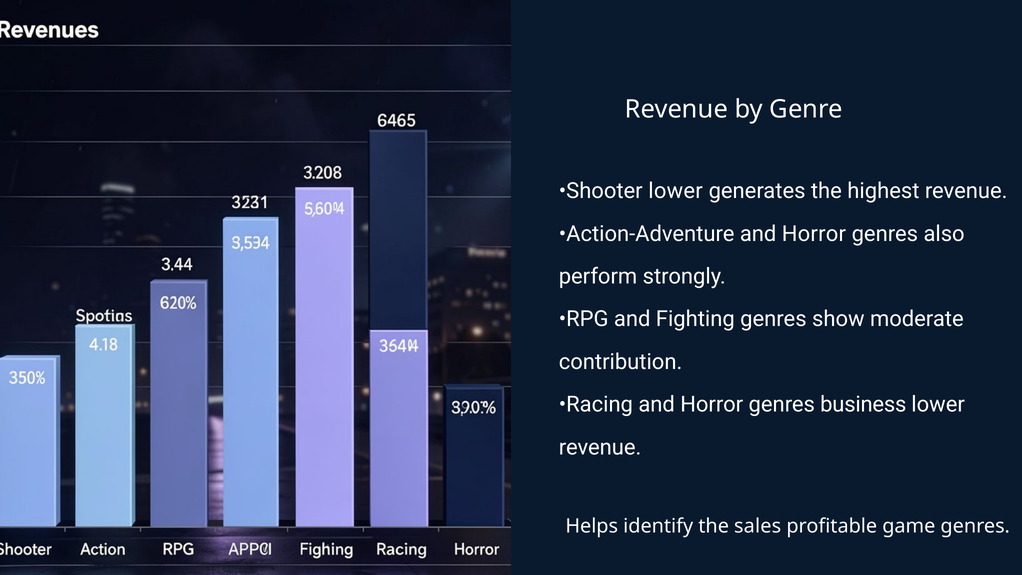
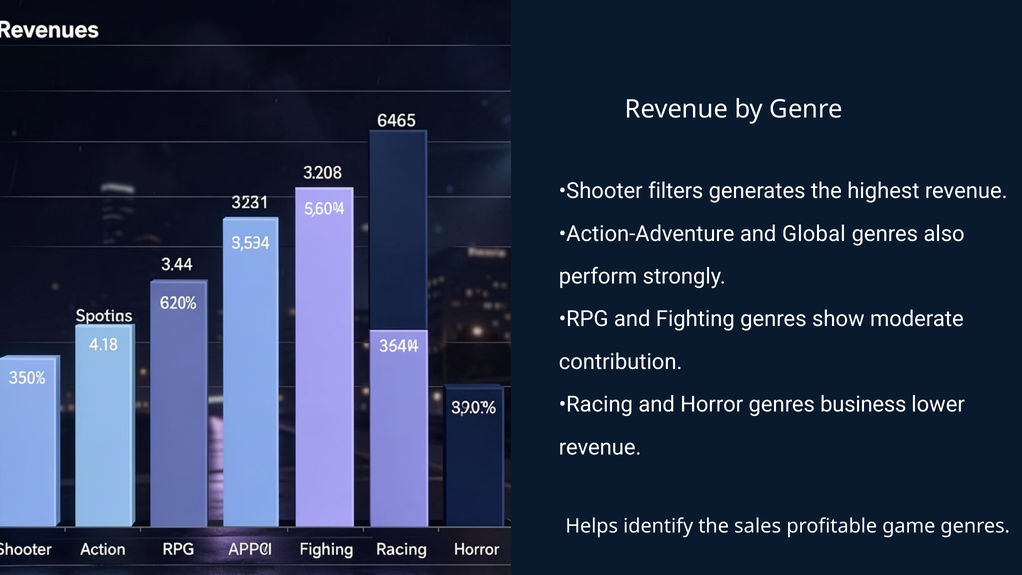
Shooter lower: lower -> filters (676, 191)
Action-Adventure and Horror: Horror -> Global (814, 234)
